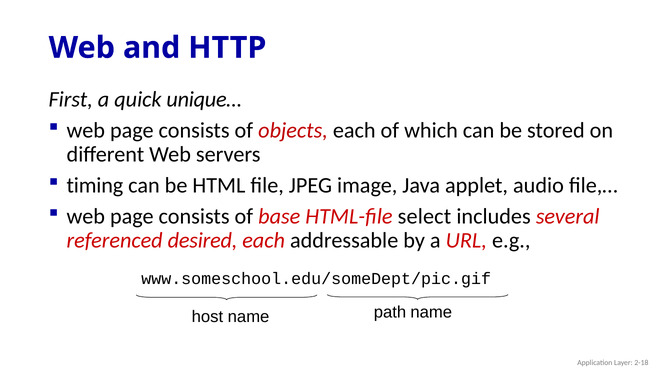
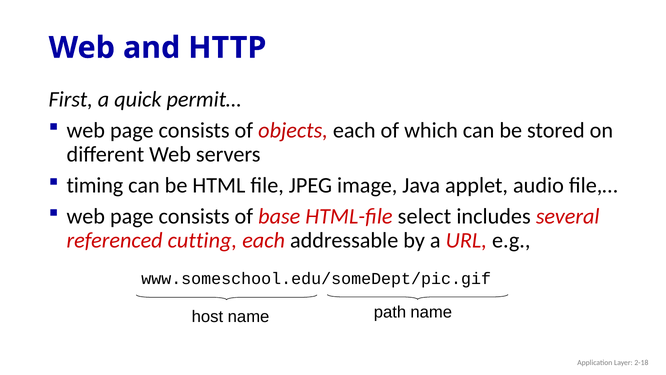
unique…: unique… -> permit… (204, 100)
desired: desired -> cutting (202, 240)
